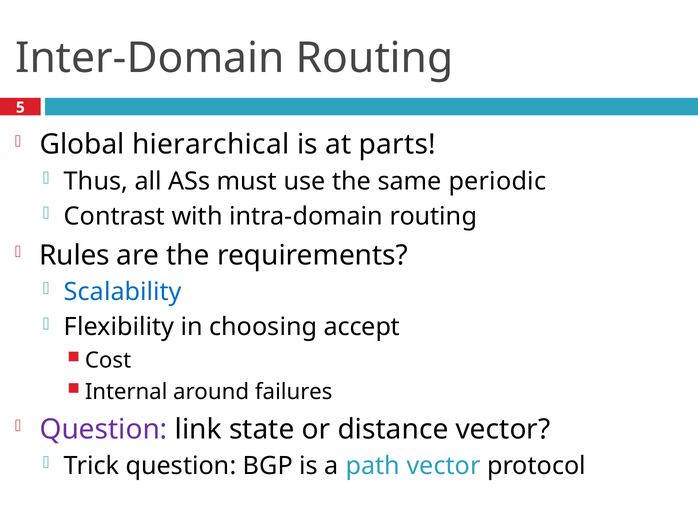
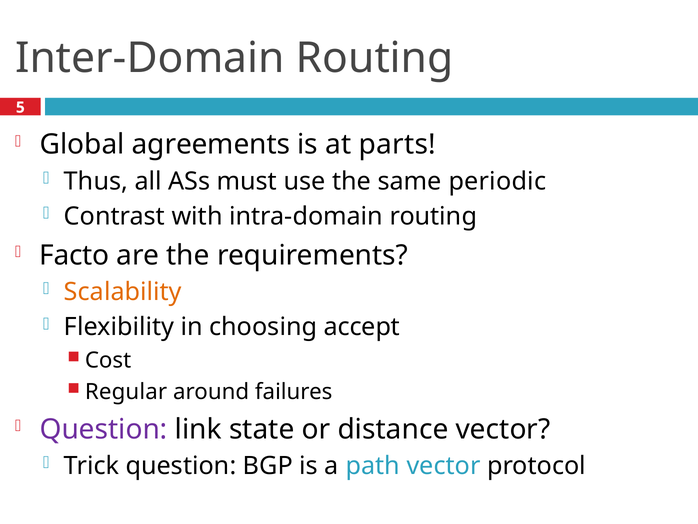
hierarchical: hierarchical -> agreements (211, 144)
Rules: Rules -> Facto (74, 255)
Scalability colour: blue -> orange (123, 292)
Internal: Internal -> Regular (126, 391)
